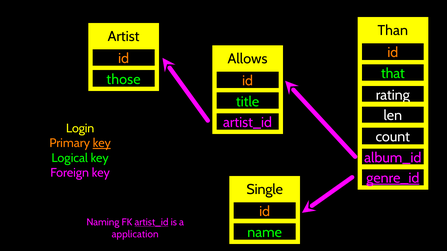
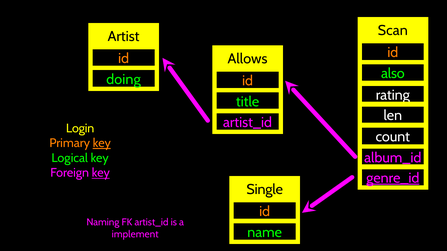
Than: Than -> Scan (393, 31)
that: that -> also (393, 74)
those: those -> doing (123, 80)
key underline: none -> present (101, 173)
artist_id underline: present -> none (151, 223)
application: application -> implement (135, 235)
